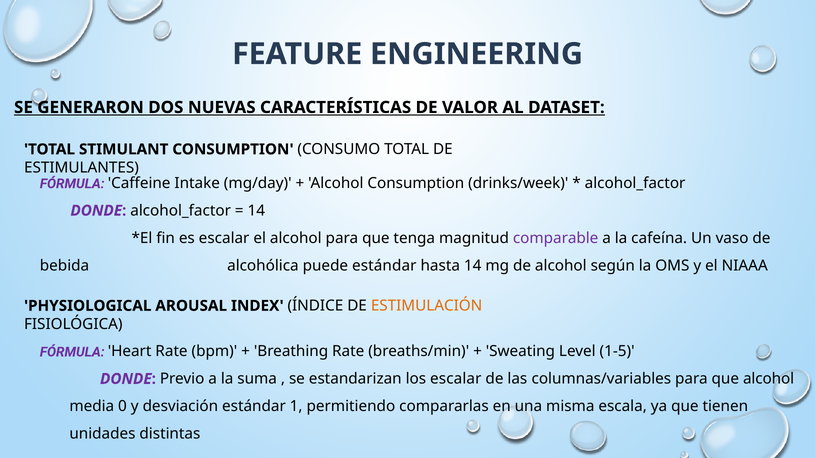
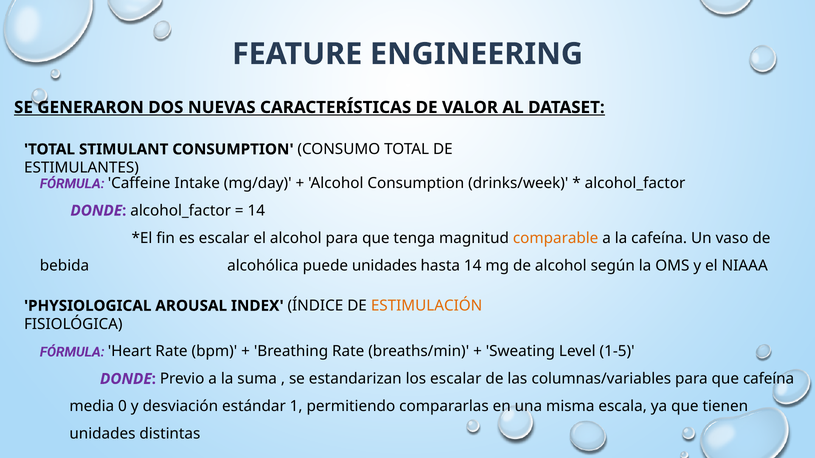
comparable colour: purple -> orange (556, 238)
puede estándar: estándar -> unidades (384, 266)
que alcohol: alcohol -> cafeína (769, 379)
